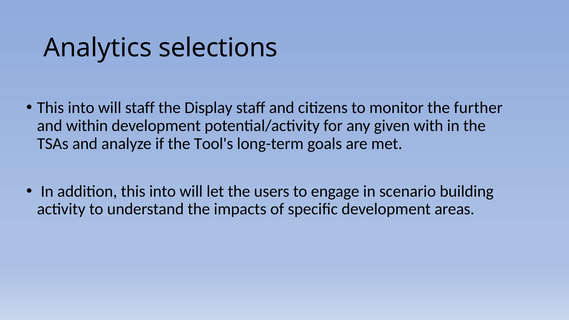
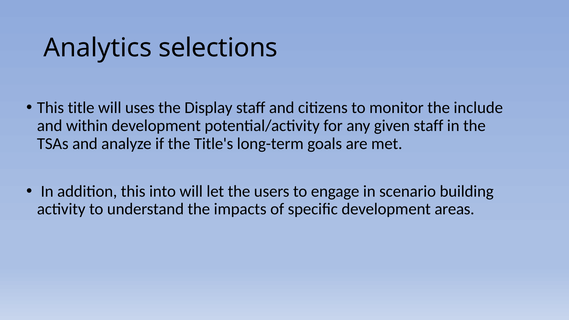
into: into -> title (81, 108)
will staff: staff -> uses (140, 108)
further: further -> include (478, 108)
given with: with -> staff (428, 126)
Tool's: Tool's -> Title's (214, 144)
